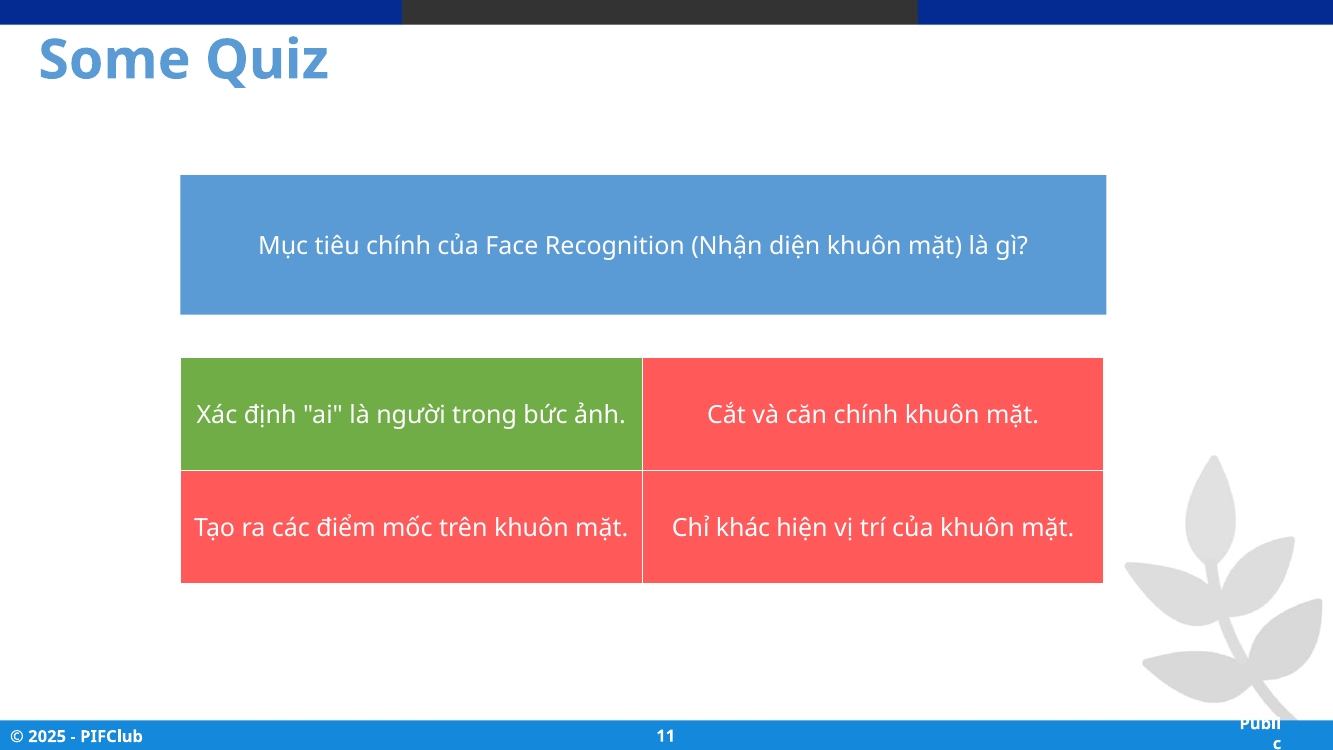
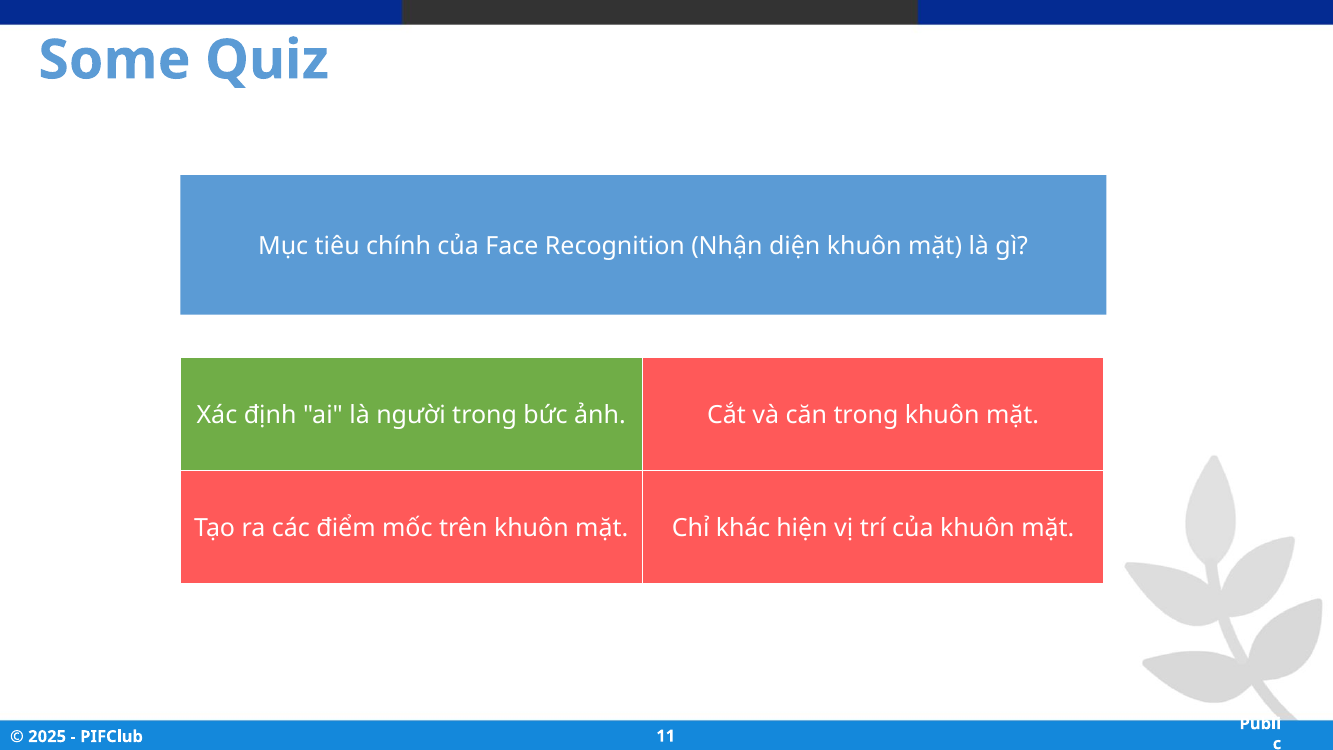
căn chính: chính -> trong (866, 416)
